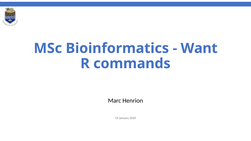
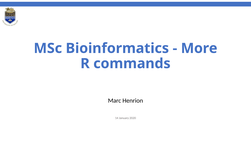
Want: Want -> More (199, 48)
